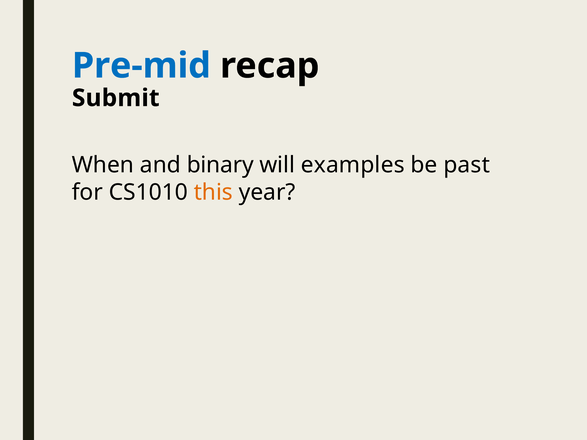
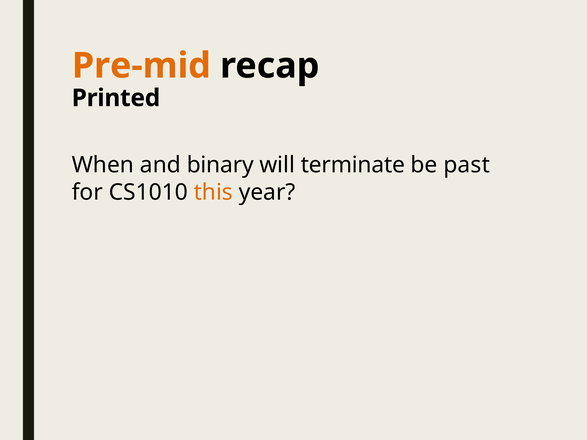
Pre-mid colour: blue -> orange (141, 66)
Submit: Submit -> Printed (116, 98)
examples: examples -> terminate (353, 165)
